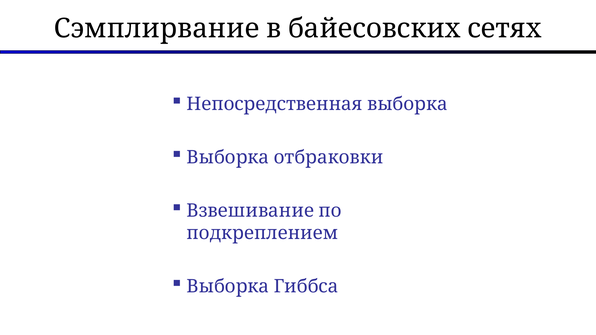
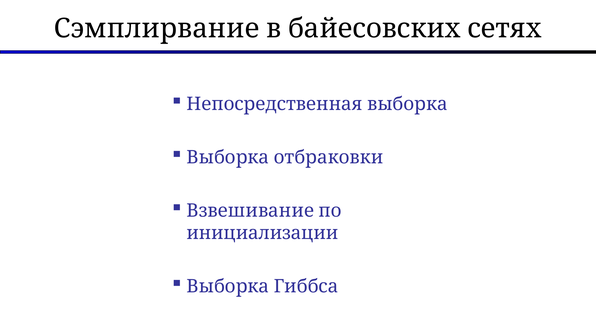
подкреплением: подкреплением -> инициализации (262, 233)
